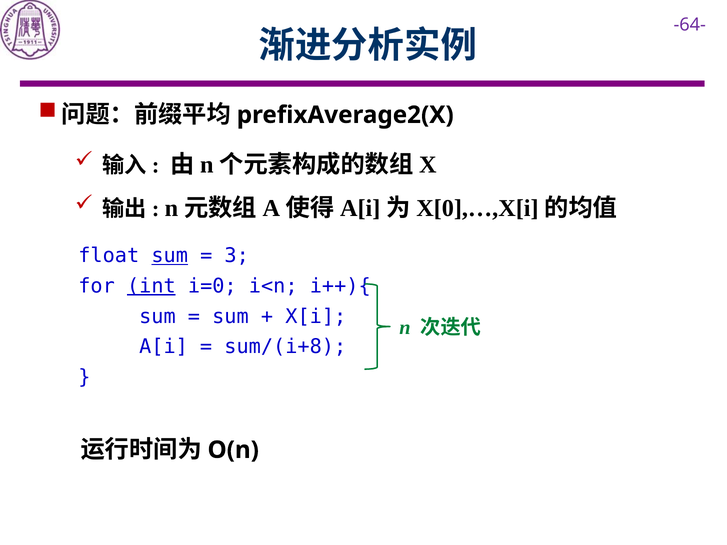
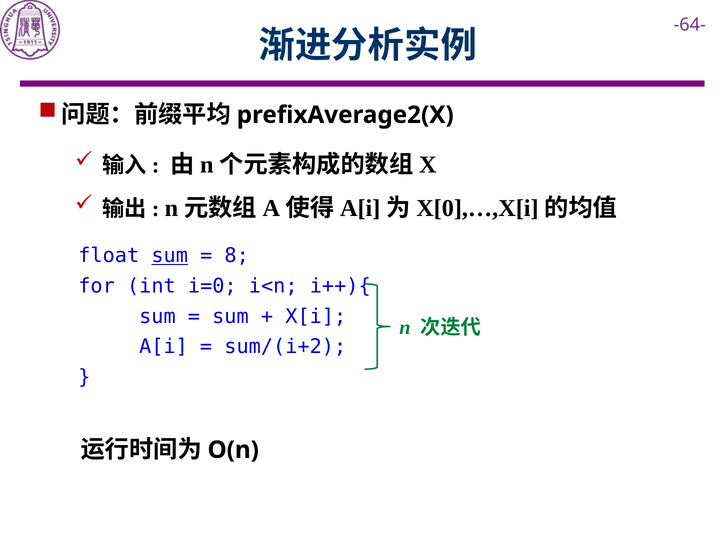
3: 3 -> 8 (237, 256)
int underline: present -> none (151, 286)
sum/(i+8: sum/(i+8 -> sum/(i+2 (285, 347)
